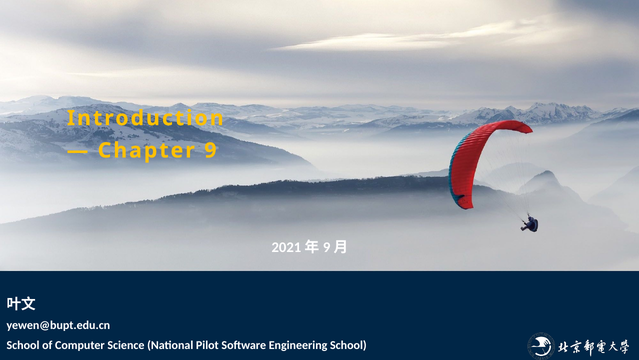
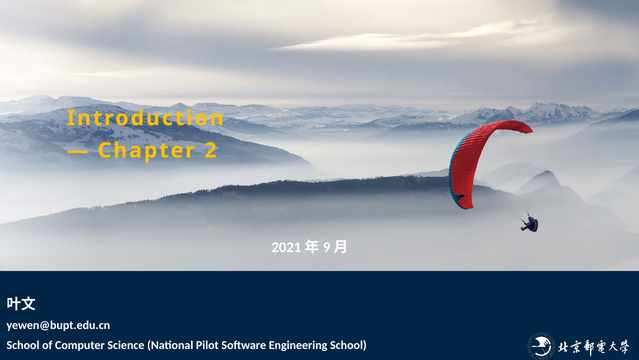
9: 9 -> 2 (210, 150)
